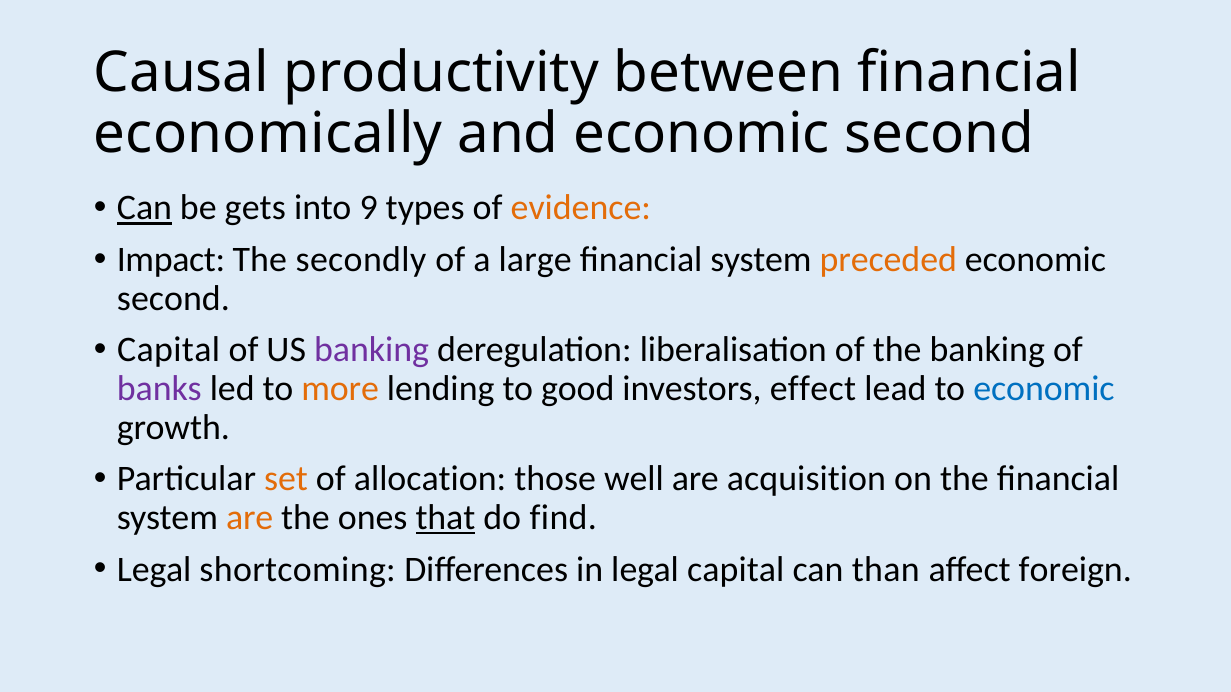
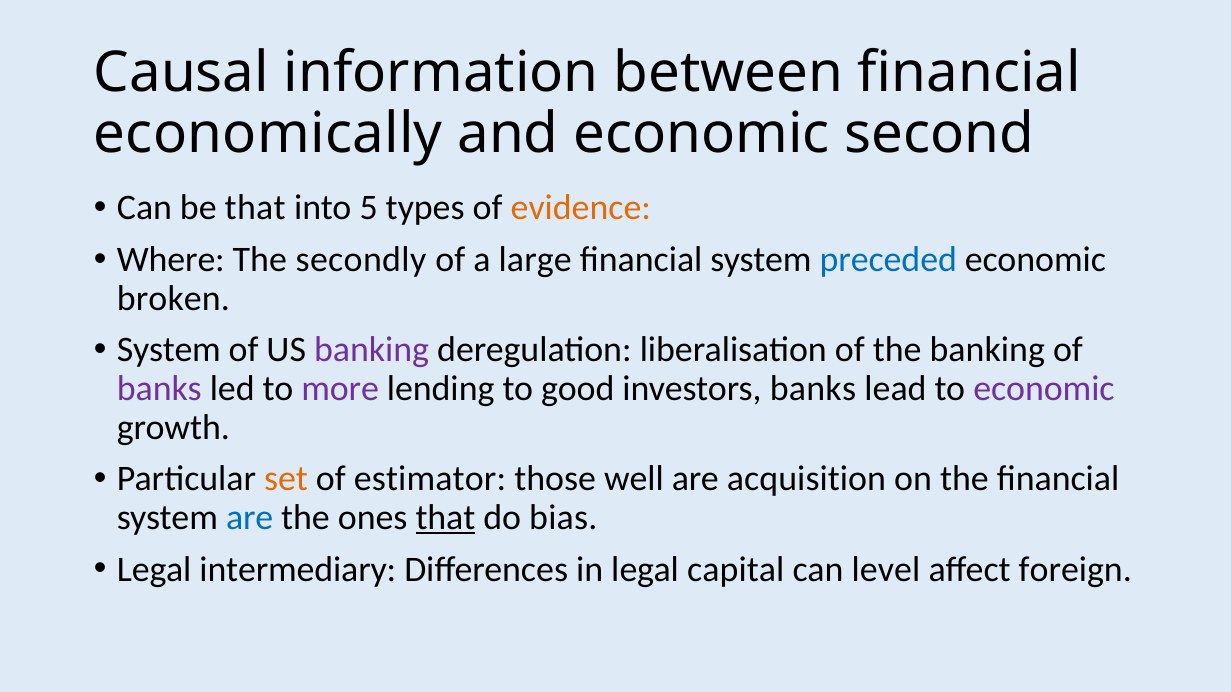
productivity: productivity -> information (441, 73)
Can underline: present -> none (144, 208)
be gets: gets -> that (255, 208)
9: 9 -> 5 (369, 208)
Impact: Impact -> Where (171, 260)
preceded colour: orange -> blue (888, 260)
second: second -> broken (173, 299)
Capital: Capital -> System (169, 350)
more colour: orange -> purple (340, 389)
investors effect: effect -> banks (813, 389)
economic colour: blue -> purple (1044, 389)
allocation: allocation -> estimator (430, 479)
are colour: orange -> blue (250, 518)
find: find -> bias (563, 518)
shortcoming: shortcoming -> intermediary (298, 570)
than: than -> level (886, 570)
